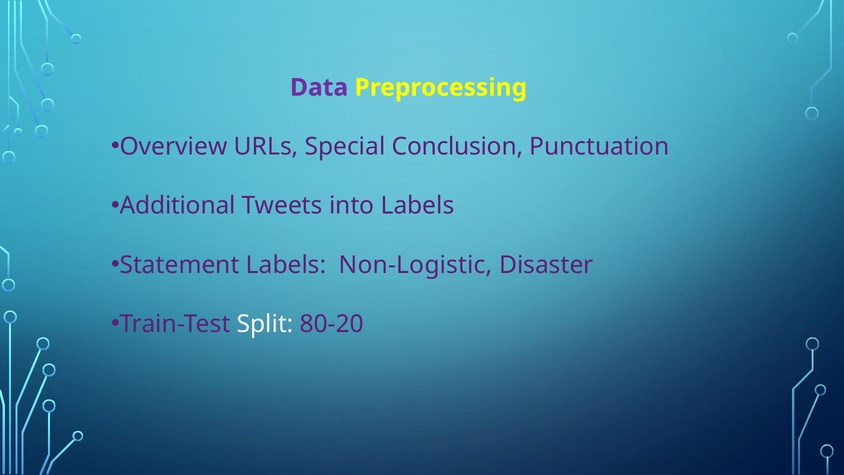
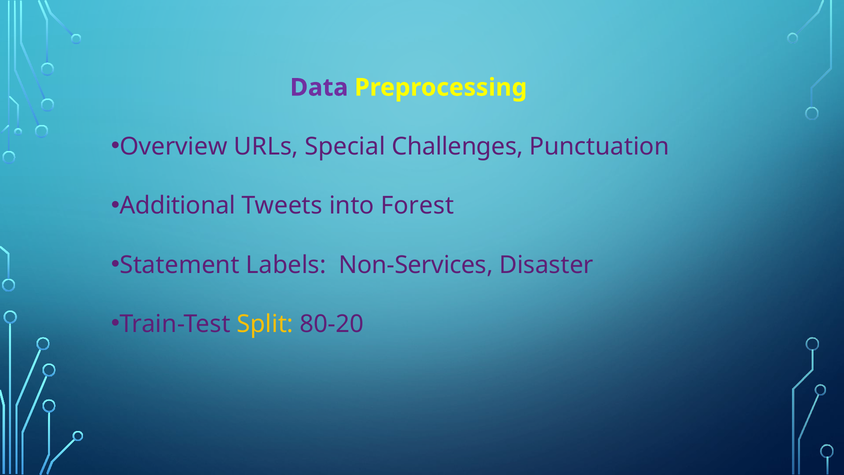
Conclusion: Conclusion -> Challenges (457, 147)
into Labels: Labels -> Forest (417, 206)
Non-Logistic: Non-Logistic -> Non-Services (416, 265)
Split colour: white -> yellow (265, 324)
